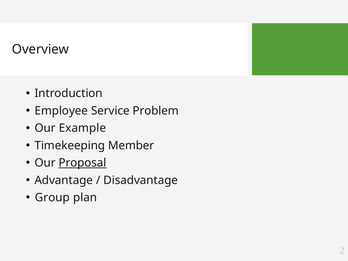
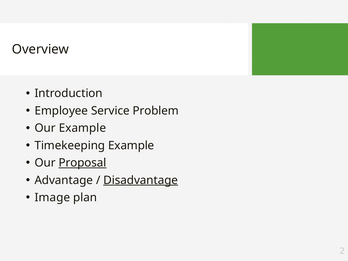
Timekeeping Member: Member -> Example (131, 145)
Disadvantage underline: none -> present (141, 180)
Group: Group -> Image (52, 198)
